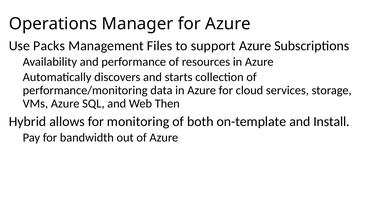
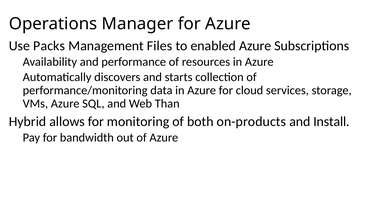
support: support -> enabled (213, 46)
Then: Then -> Than (167, 104)
on-template: on-template -> on-products (251, 122)
